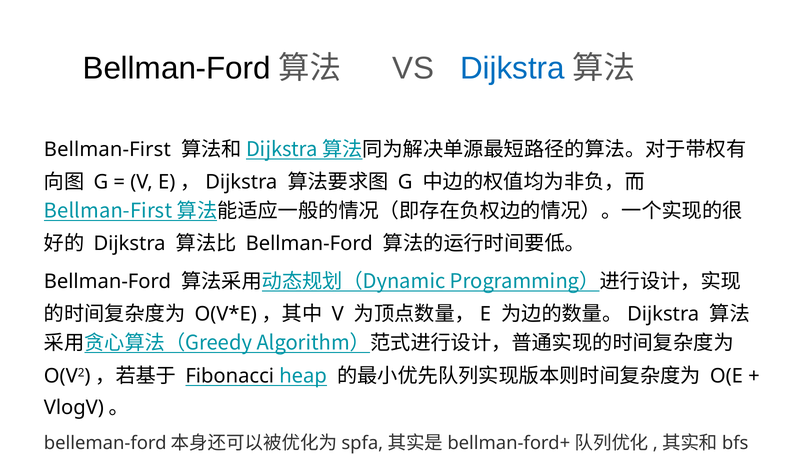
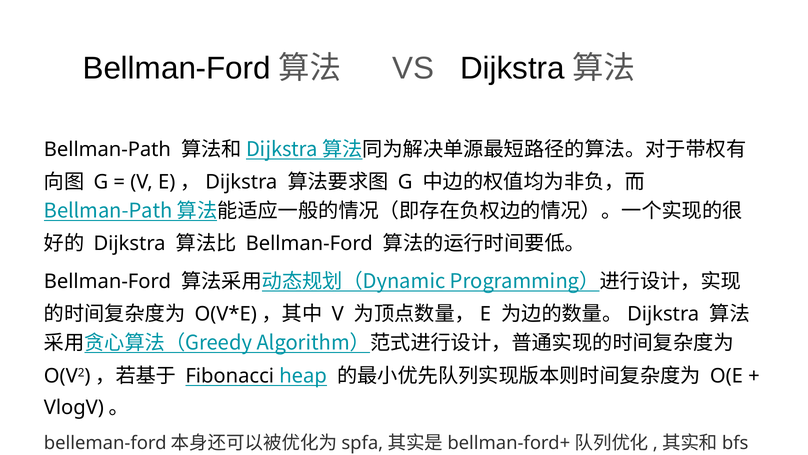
Dijkstra colour: blue -> black (512, 68)
Bellman-First: Bellman-First -> Bellman-Path (107, 149)
Bellman-First: Bellman-First -> Bellman-Path (108, 211)
